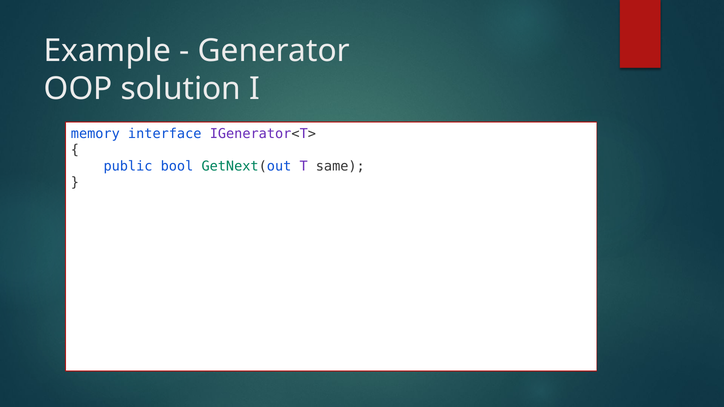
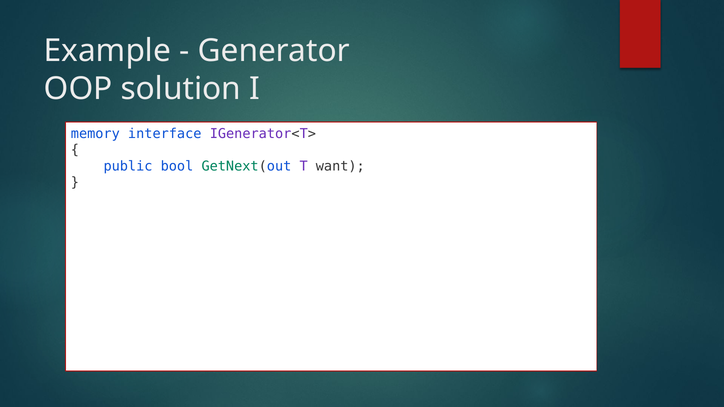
same: same -> want (340, 166)
